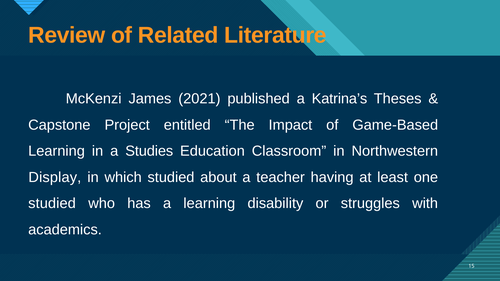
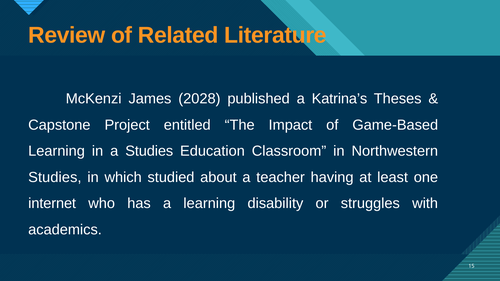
2021: 2021 -> 2028 (199, 99)
Display: Display -> Studies (55, 177)
studied: studied -> internet (52, 204)
